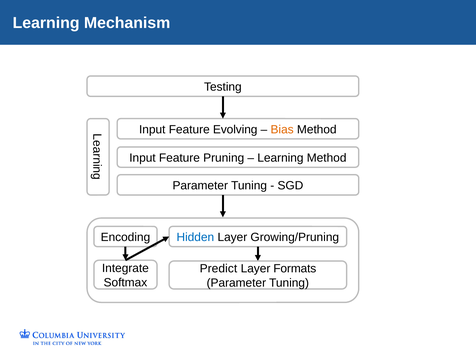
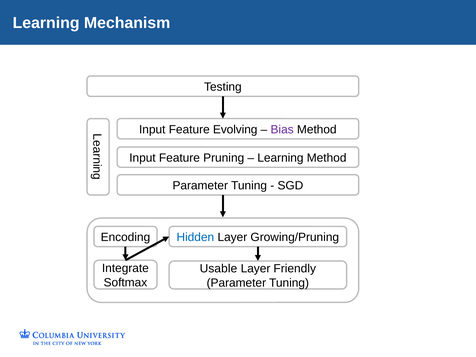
Bias colour: orange -> purple (282, 130)
Predict: Predict -> Usable (218, 269)
Formats: Formats -> Friendly (295, 269)
